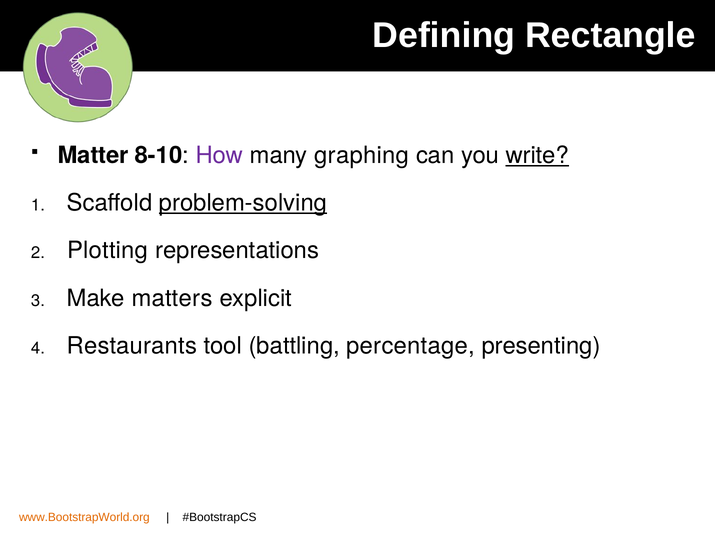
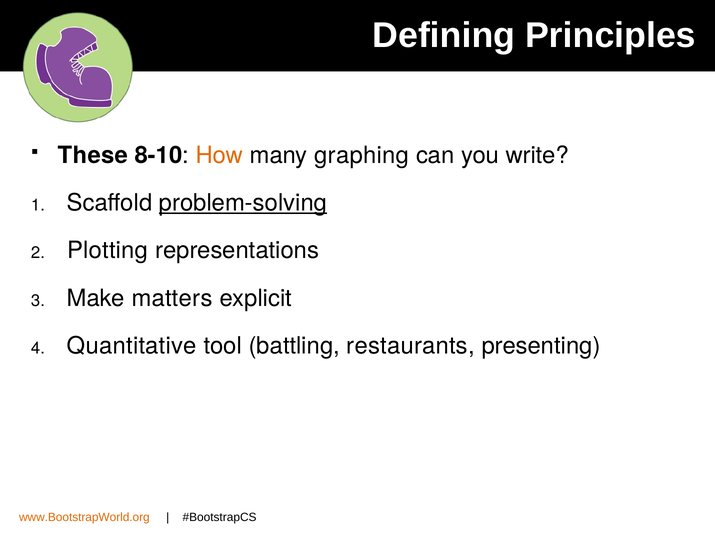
Rectangle: Rectangle -> Principles (610, 35)
Matter: Matter -> These (93, 155)
How colour: purple -> orange (219, 155)
write underline: present -> none (537, 155)
Restaurants: Restaurants -> Quantitative (132, 346)
percentage: percentage -> restaurants (411, 346)
